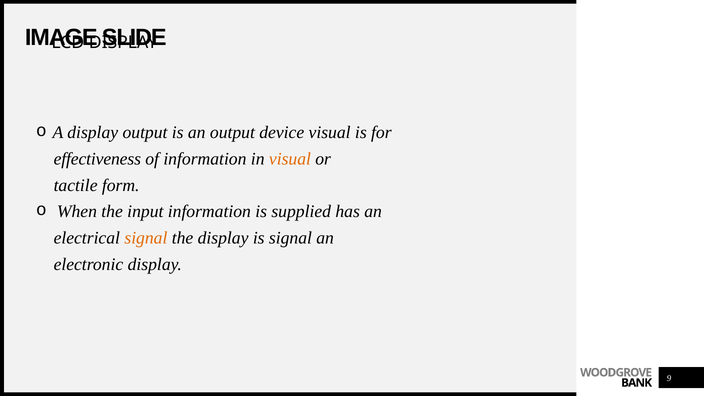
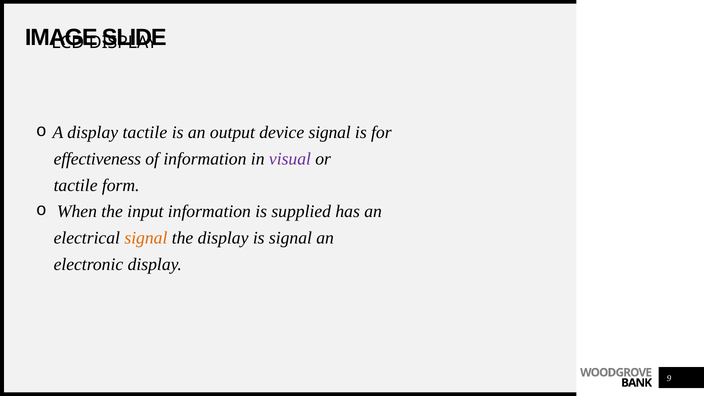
display output: output -> tactile (145, 133)
device visual: visual -> signal (330, 133)
visual colour: orange -> purple (290, 159)
